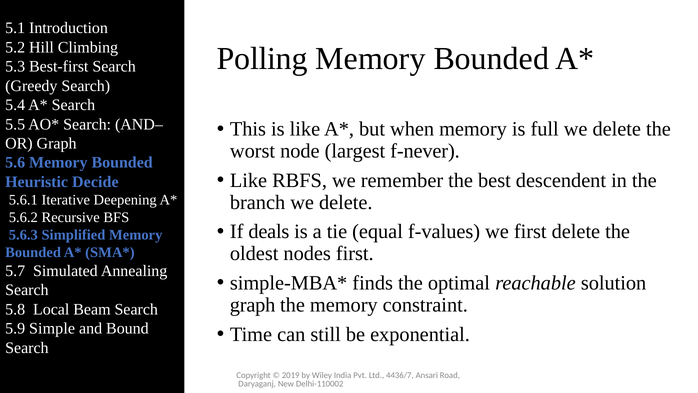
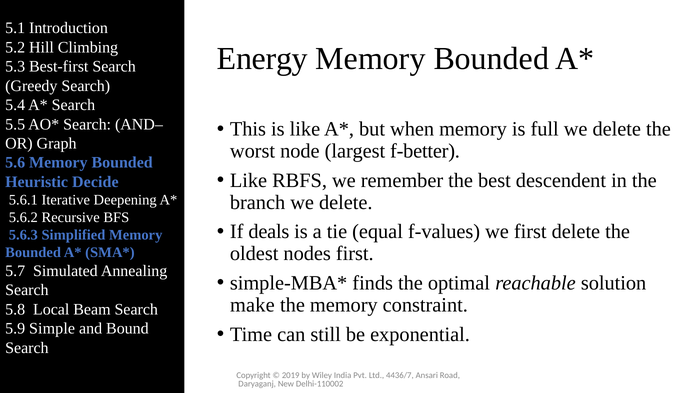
Polling: Polling -> Energy (262, 59)
f-never: f-never -> f-better (425, 151)
graph: graph -> make (252, 305)
